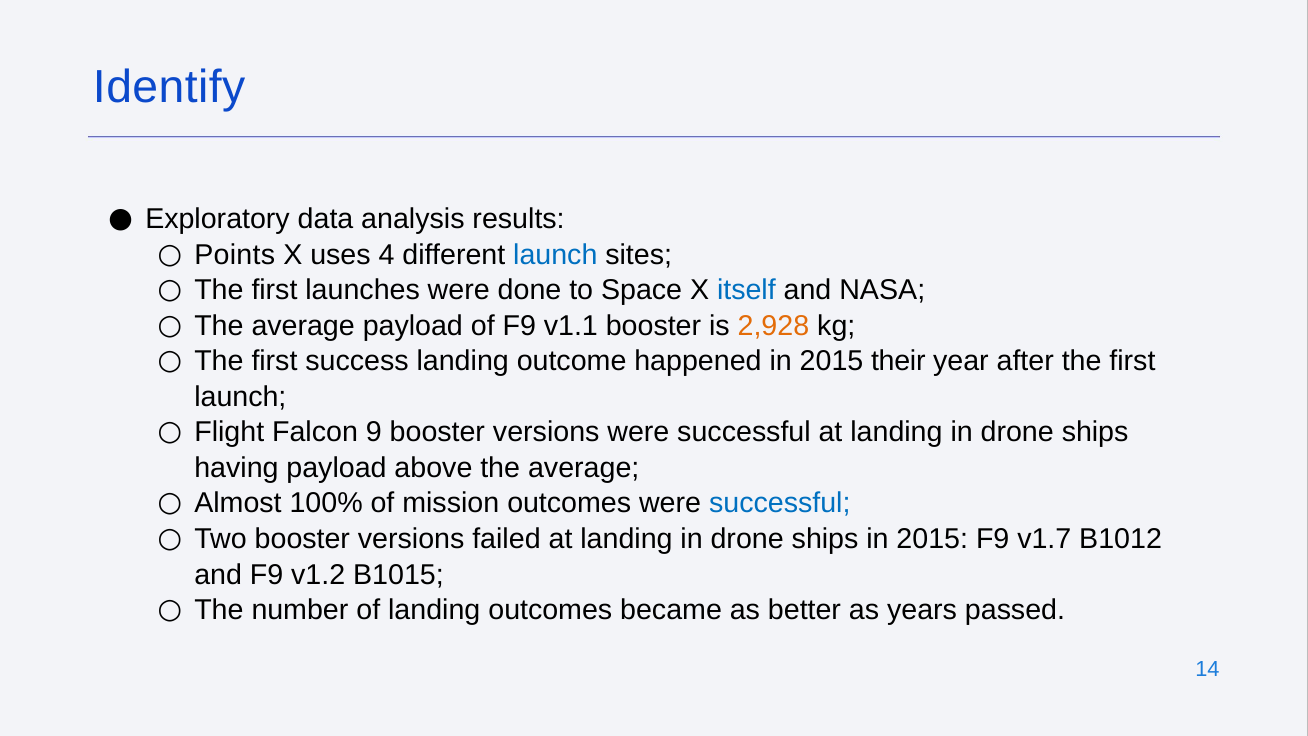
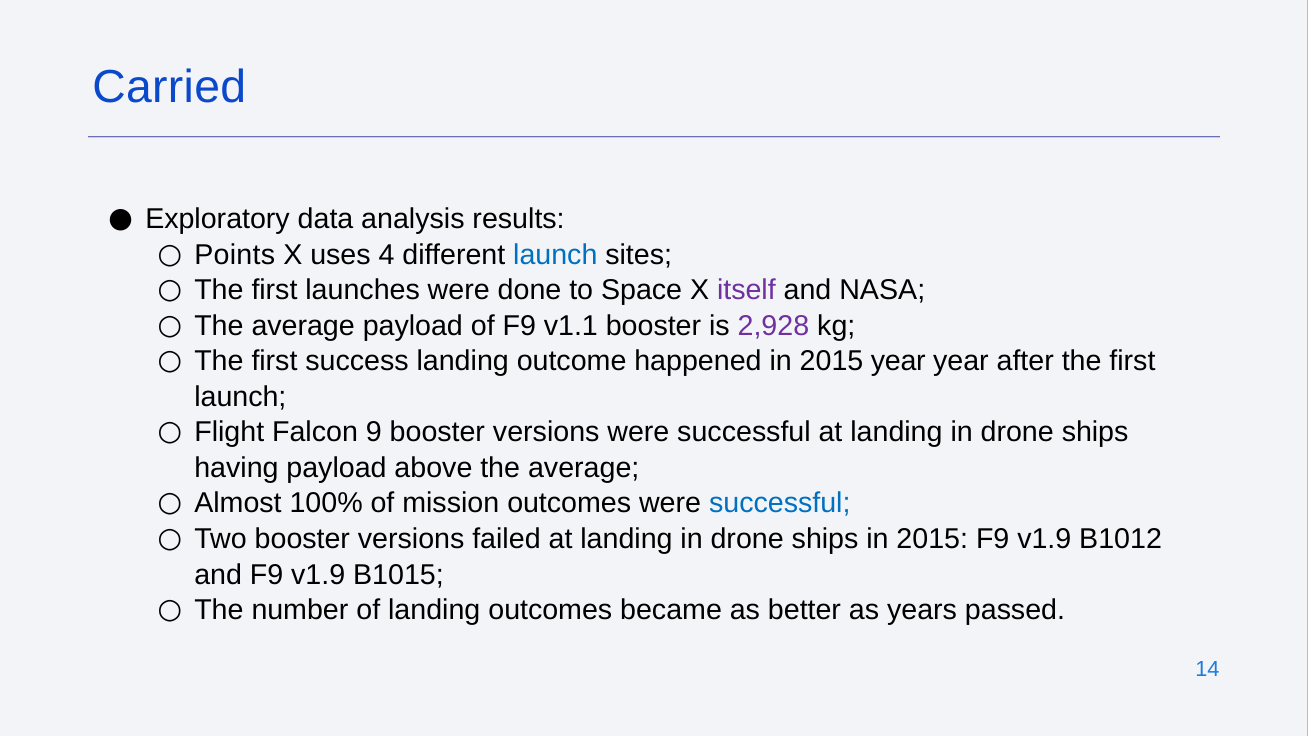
Identify: Identify -> Carried (169, 87)
itself colour: blue -> purple (746, 290)
2,928 colour: orange -> purple (773, 326)
2015 their: their -> year (898, 361)
2015 F9 v1.7: v1.7 -> v1.9 (1044, 539)
and F9 v1.2: v1.2 -> v1.9 (318, 574)
